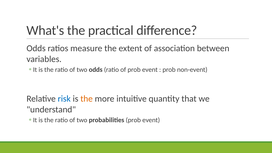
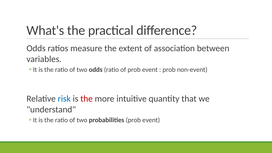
the colour: orange -> red (87, 99)
